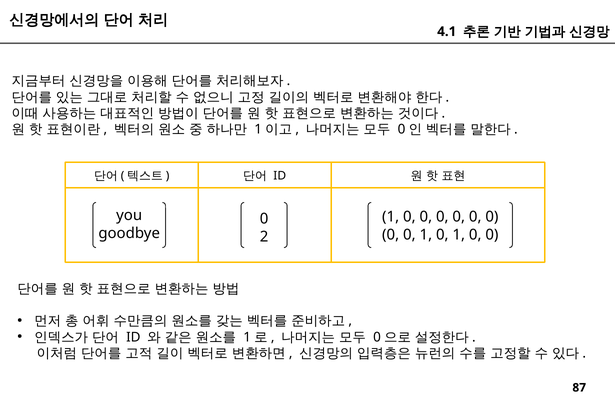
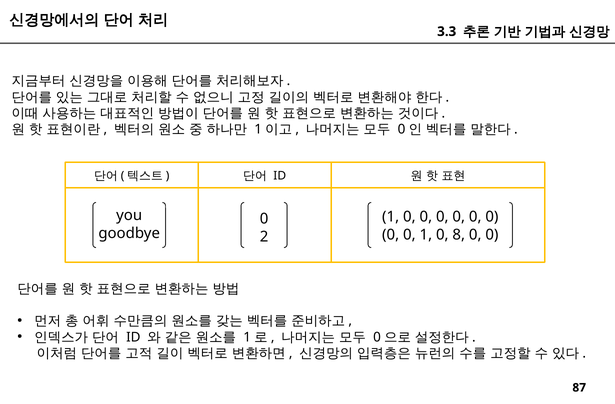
4.1: 4.1 -> 3.3 (447, 32)
1 0 1: 1 -> 8 (459, 235)
